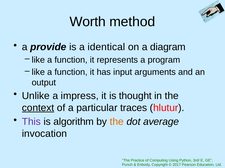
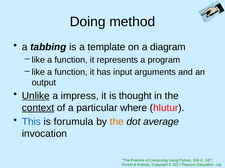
Worth: Worth -> Doing (88, 22)
provide: provide -> tabbing (48, 47)
identical: identical -> template (106, 47)
Unlike underline: none -> present (36, 96)
traces: traces -> where (134, 108)
This colour: purple -> blue (31, 122)
algorithm: algorithm -> forumula (74, 122)
